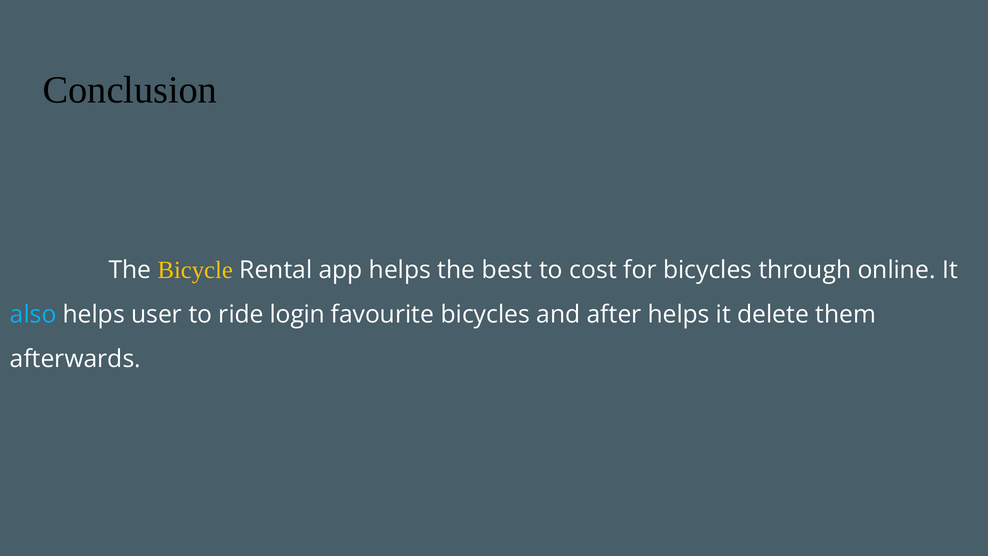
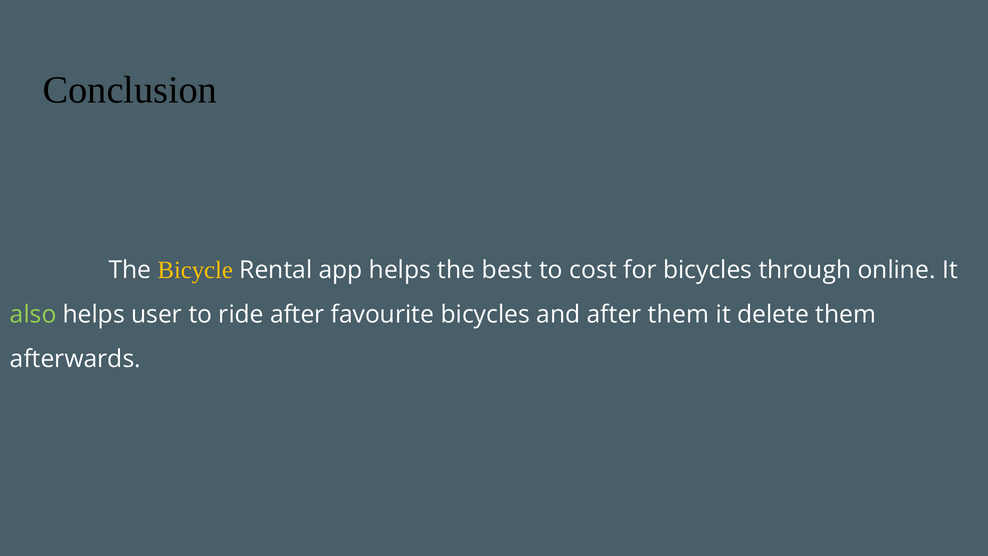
also colour: light blue -> light green (33, 315)
ride login: login -> after (297, 315)
after helps: helps -> them (679, 315)
